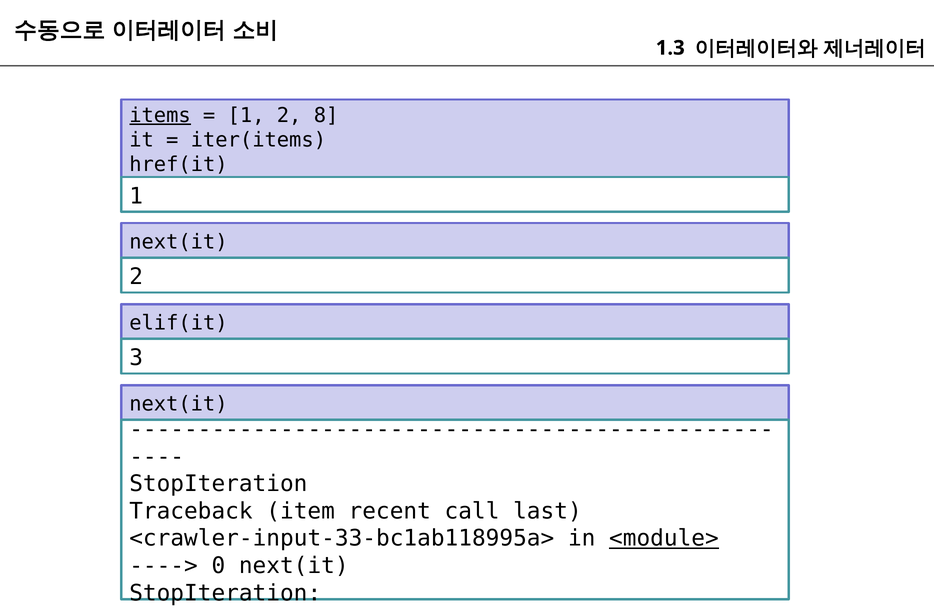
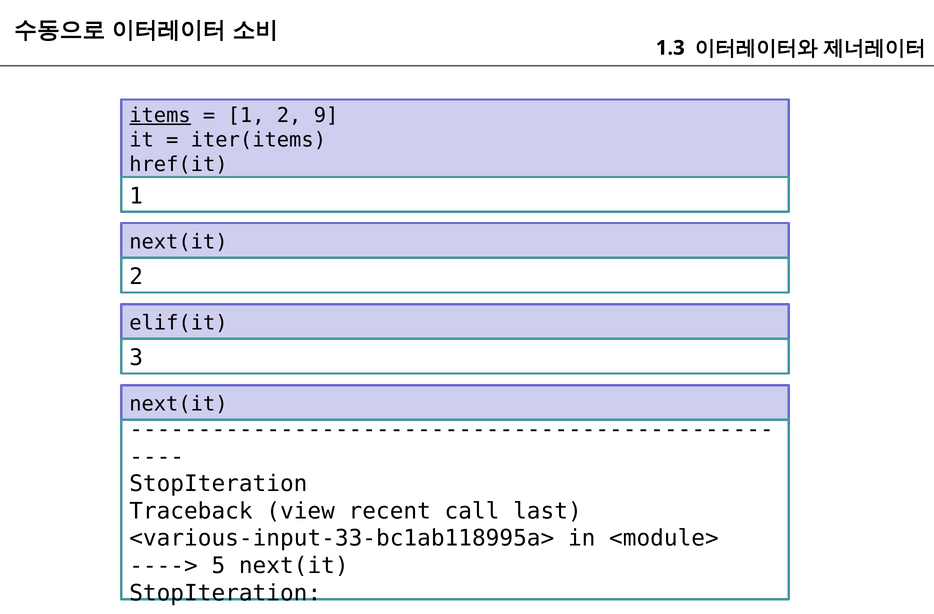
8: 8 -> 9 (326, 115)
item: item -> view (301, 511)
<crawler-input-33-bc1ab118995a>: <crawler-input-33-bc1ab118995a> -> <various-input-33-bc1ab118995a> (342, 538)
<module> underline: present -> none (664, 538)
0: 0 -> 5 (218, 565)
